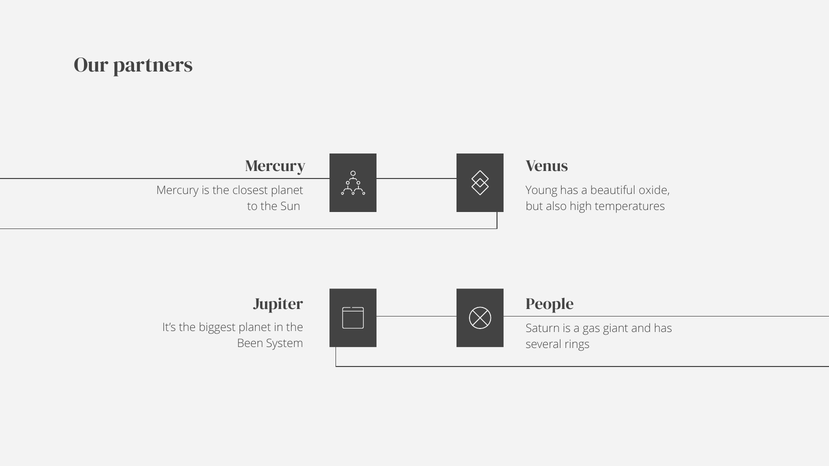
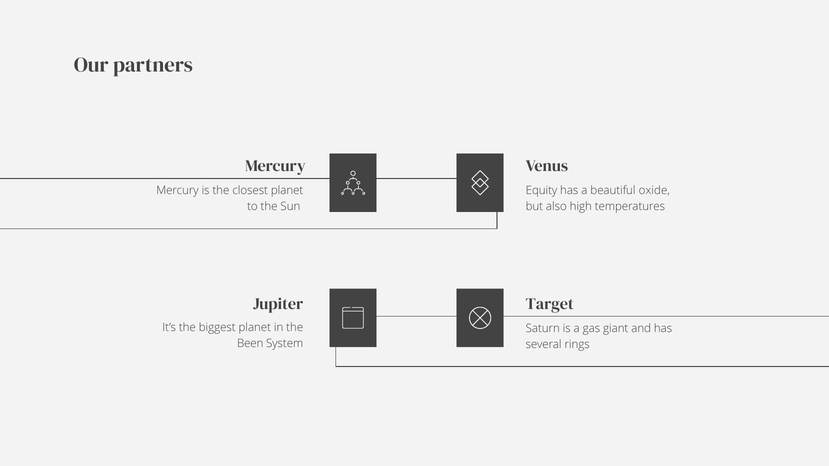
Young: Young -> Equity (541, 191)
People: People -> Target (550, 304)
